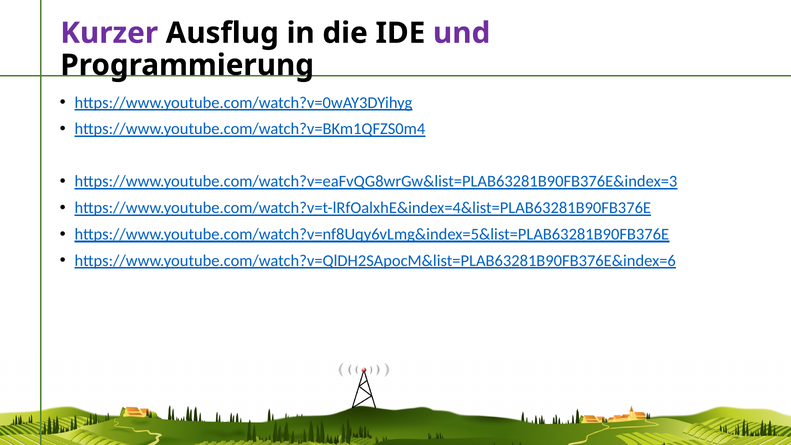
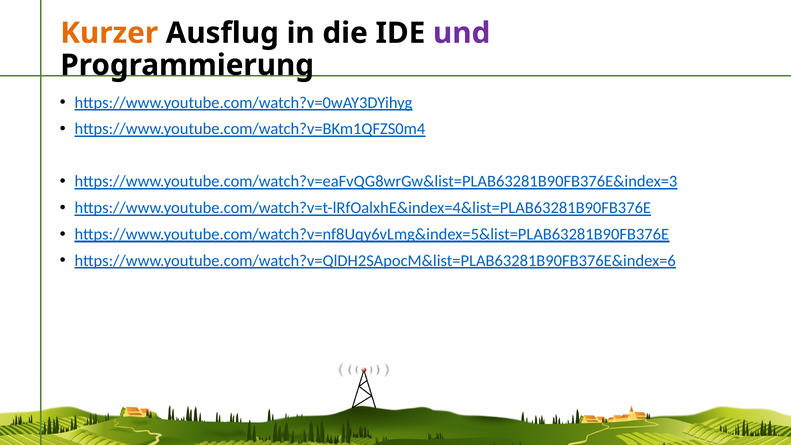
Kurzer colour: purple -> orange (109, 33)
